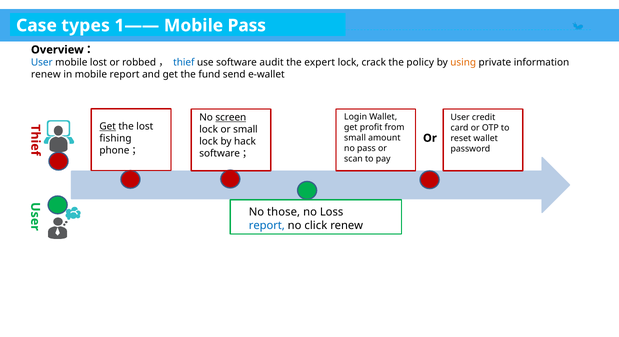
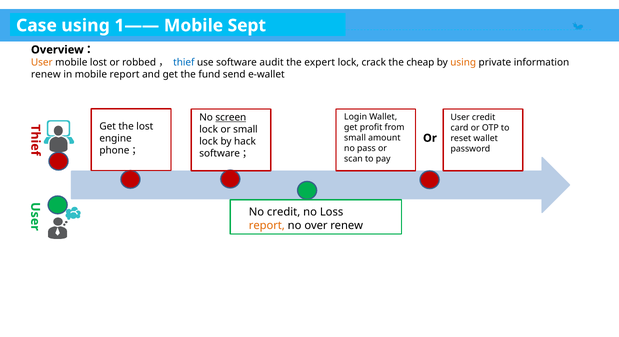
Case types: types -> using (86, 25)
Mobile Pass: Pass -> Sept (247, 25)
User colour: blue -> orange (42, 62)
policy: policy -> cheap (420, 62)
Get underline: present -> none (108, 127)
fishing: fishing -> engine (116, 139)
No those: those -> credit (284, 212)
report colour: blue -> orange (267, 226)
click: click -> over (316, 226)
